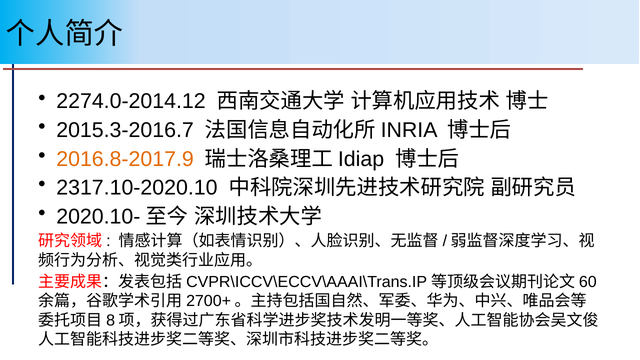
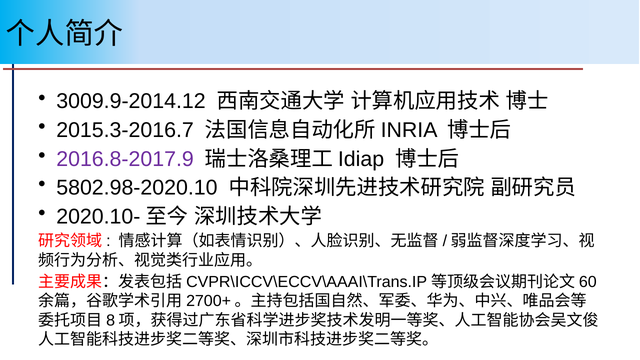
2274.0-2014.12: 2274.0-2014.12 -> 3009.9-2014.12 (131, 101)
2016.8-2017.9 colour: orange -> purple (125, 159)
2317.10-2020.10: 2317.10-2020.10 -> 5802.98-2020.10 (137, 188)
